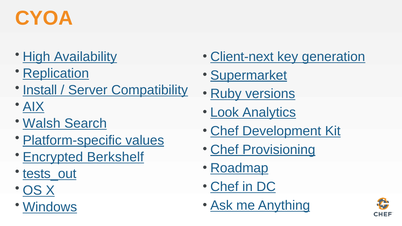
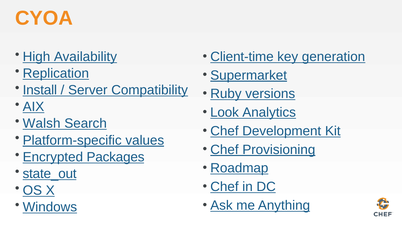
Client-next: Client-next -> Client-time (242, 57)
Berkshelf: Berkshelf -> Packages (116, 157)
tests_out: tests_out -> state_out (50, 174)
